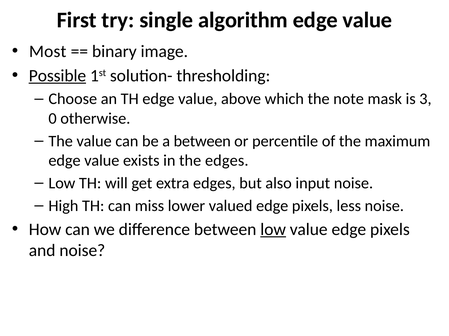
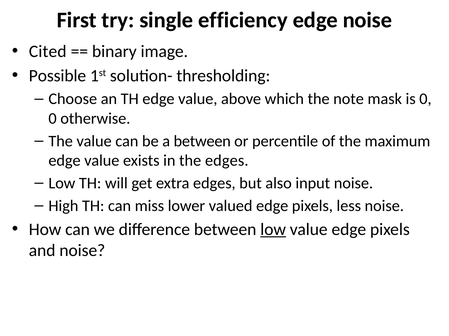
algorithm: algorithm -> efficiency (243, 20)
value: value -> noise (367, 20)
Most: Most -> Cited (48, 51)
Possible underline: present -> none (57, 76)
is 3: 3 -> 0 (425, 99)
